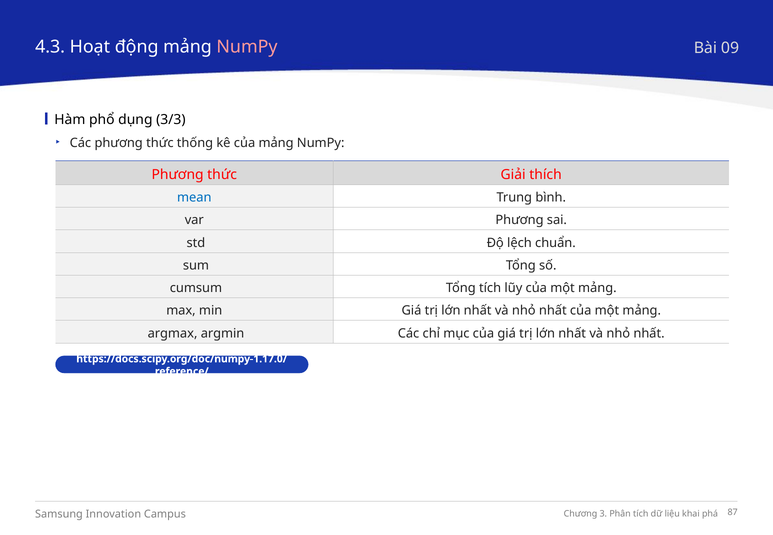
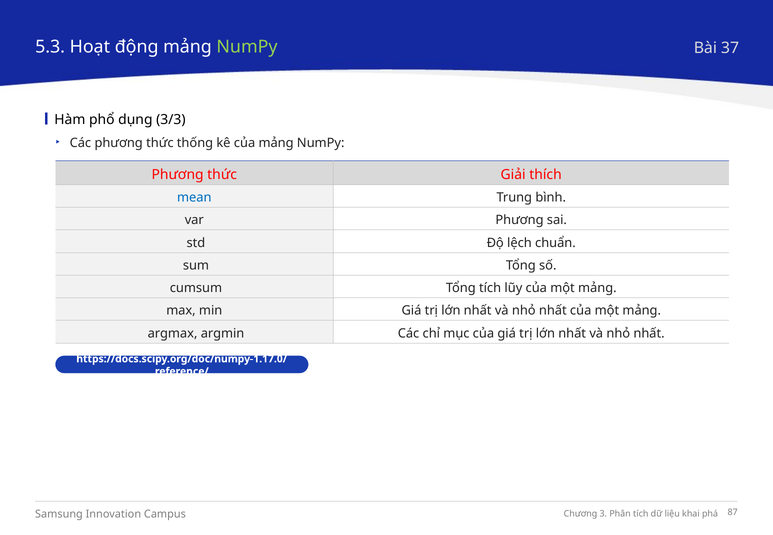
4.3: 4.3 -> 5.3 (50, 47)
NumPy colour: pink -> light green (247, 47)
09: 09 -> 37 (730, 48)
